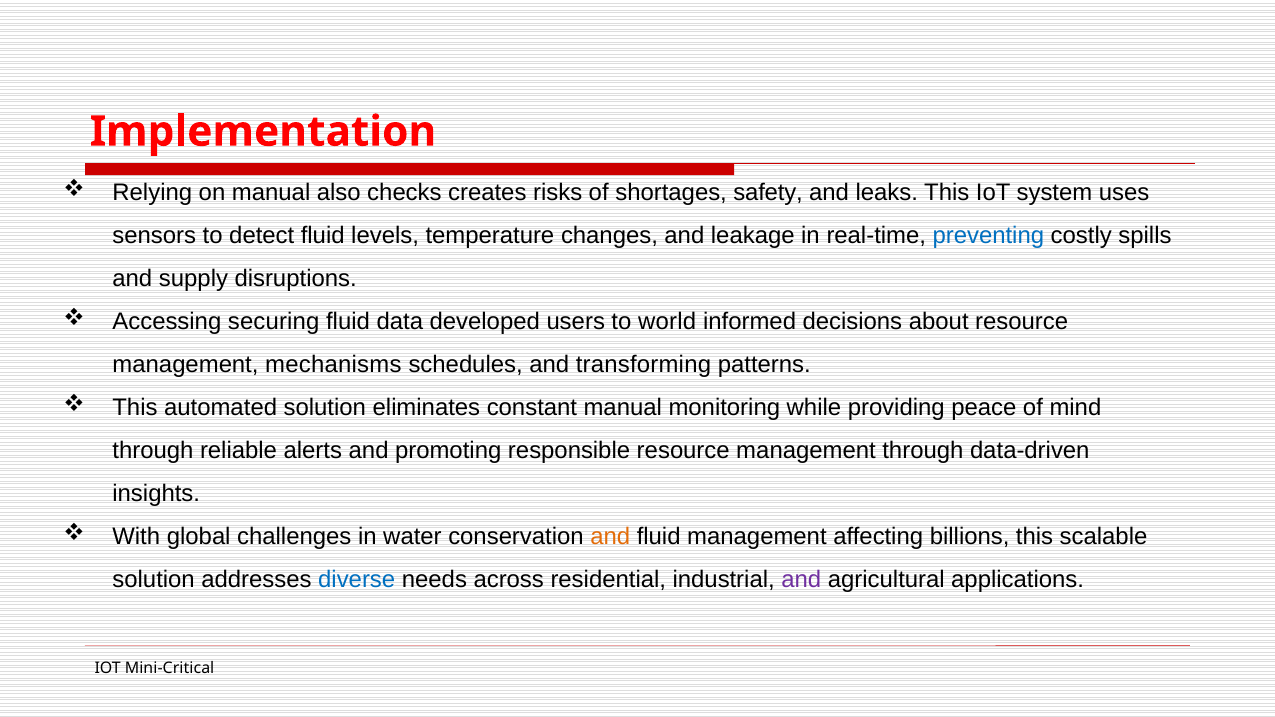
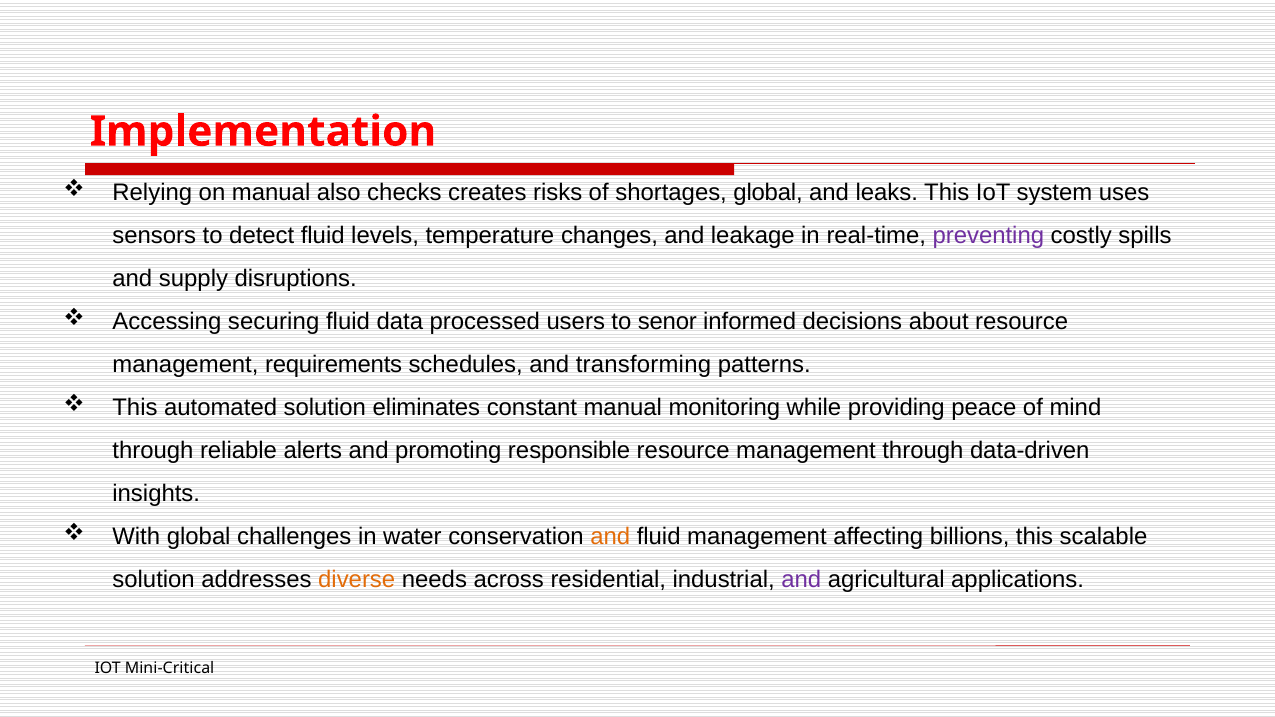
shortages safety: safety -> global (768, 193)
preventing colour: blue -> purple (988, 236)
developed: developed -> processed (485, 322)
world: world -> senor (667, 322)
mechanisms: mechanisms -> requirements (334, 365)
diverse colour: blue -> orange (357, 580)
